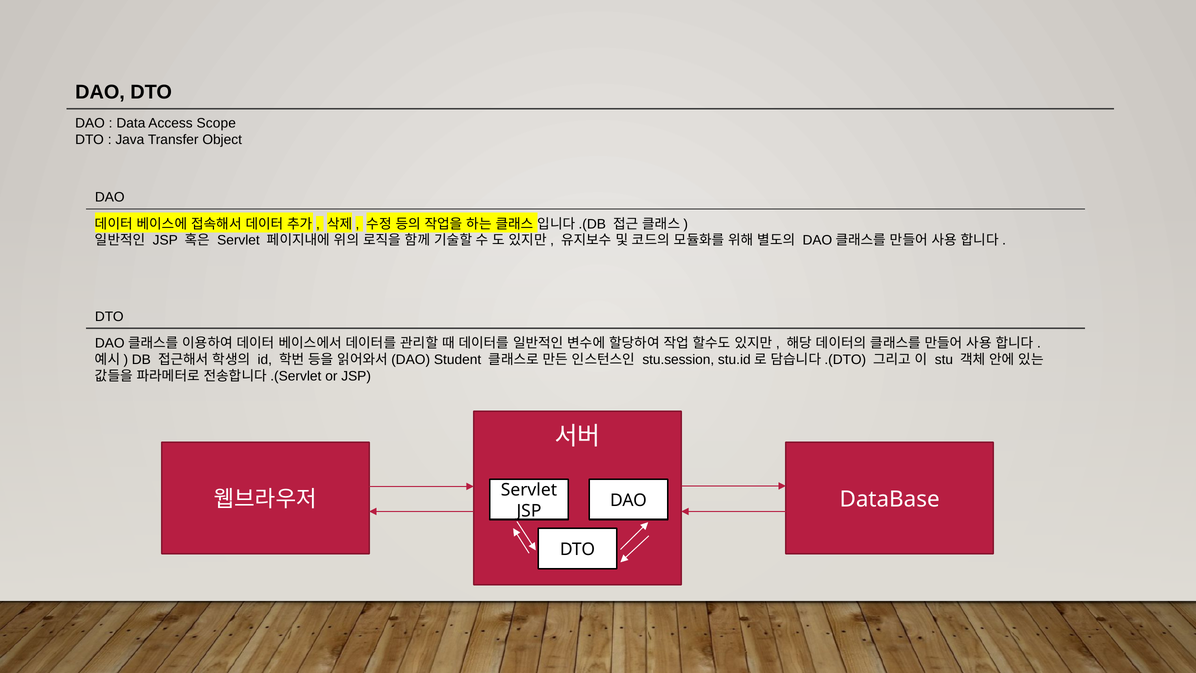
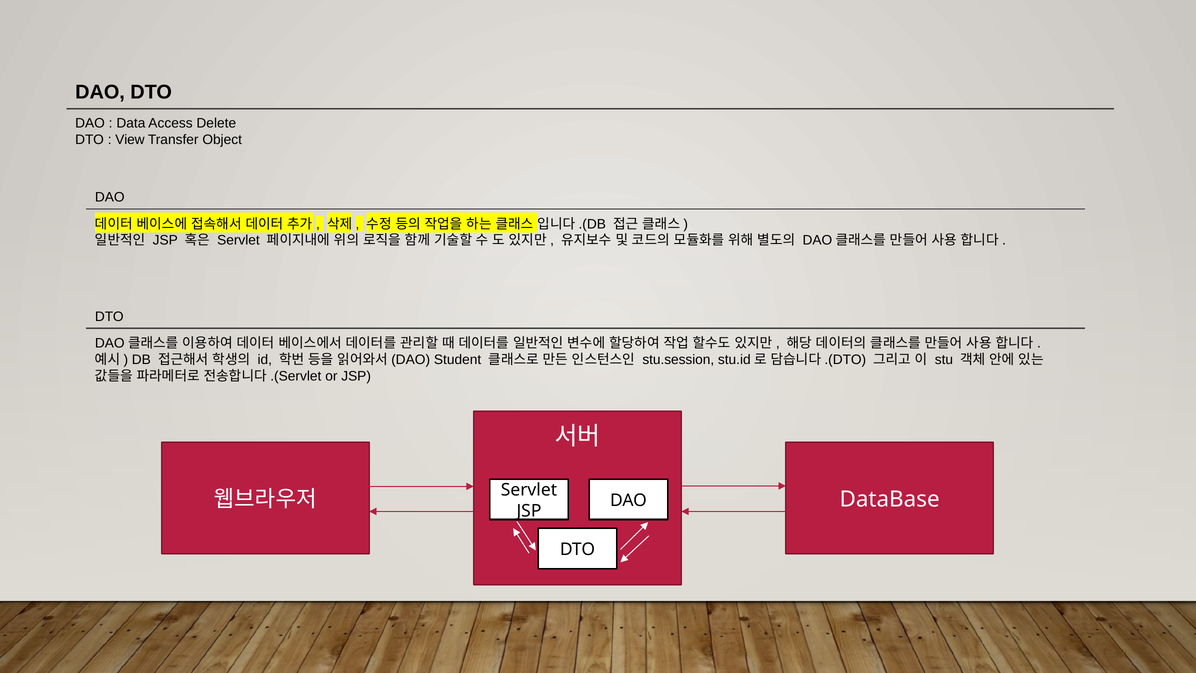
Scope: Scope -> Delete (216, 123)
Java: Java -> View (130, 140)
